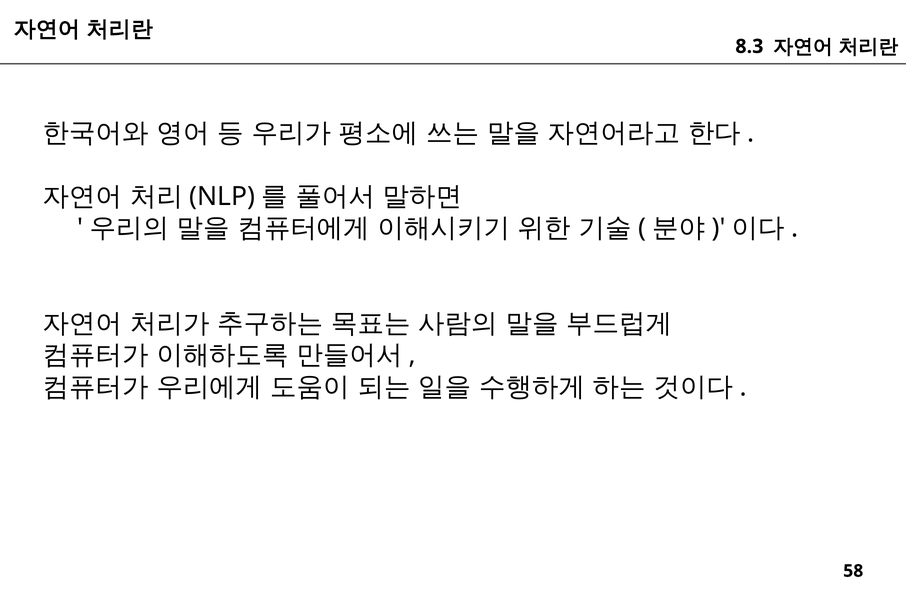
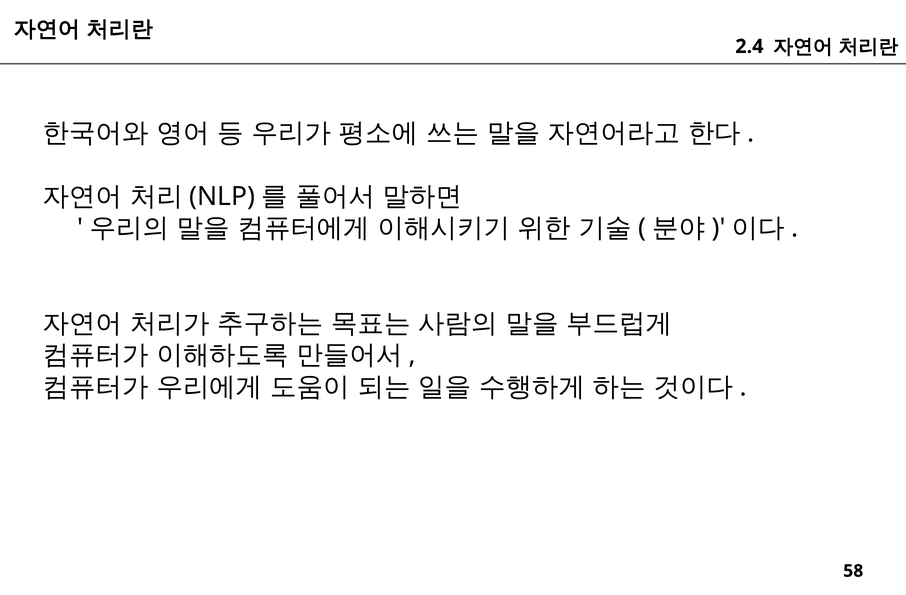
8.3: 8.3 -> 2.4 (749, 46)
